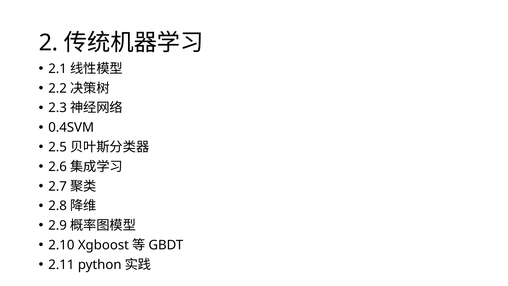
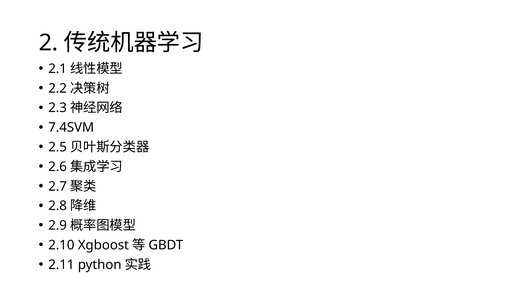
0.4SVM: 0.4SVM -> 7.4SVM (71, 127)
